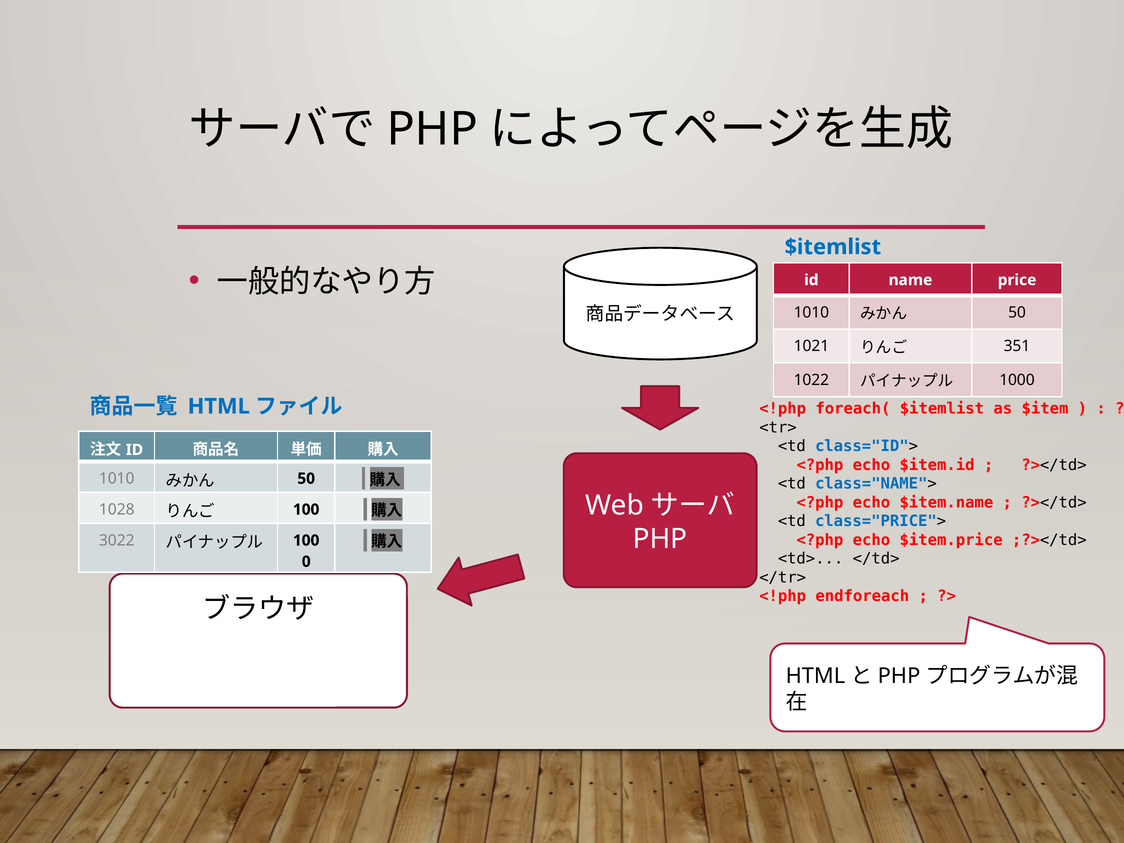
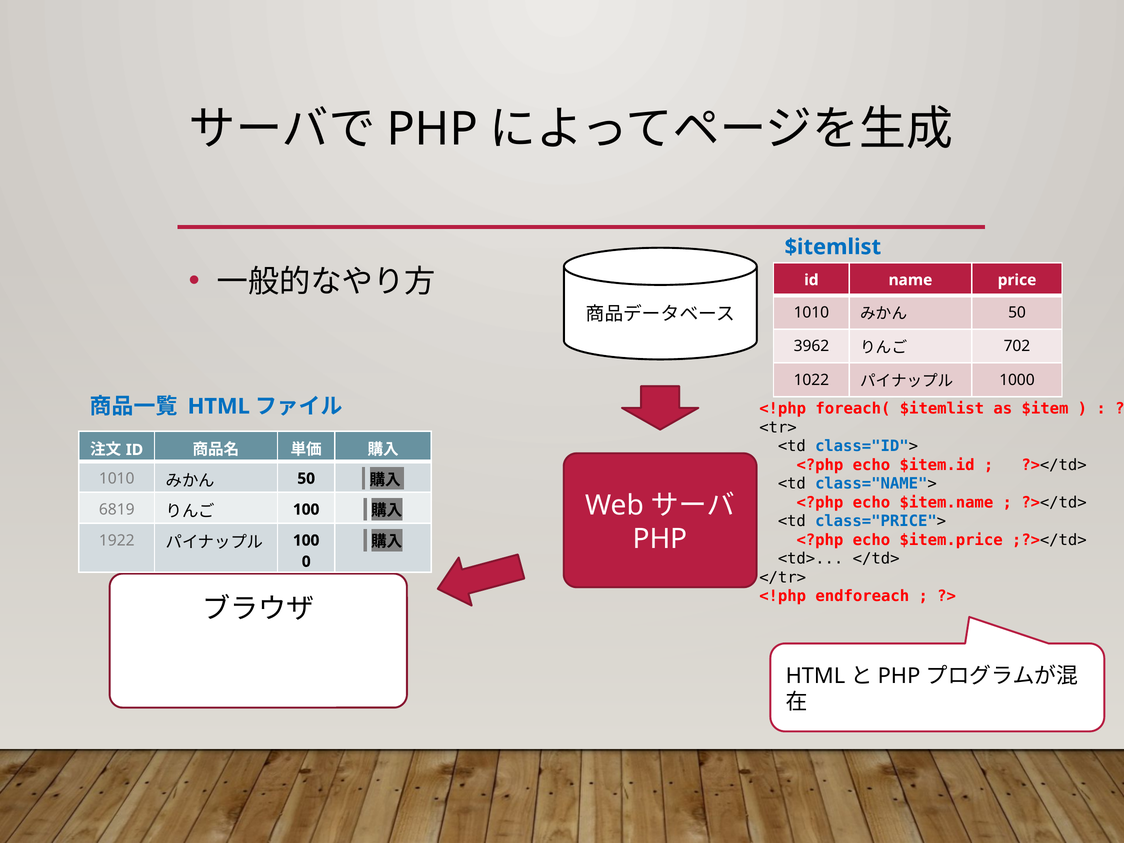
1021: 1021 -> 3962 (811, 346)
351: 351 -> 702 (1017, 346)
1028: 1028 -> 6819 (117, 510)
3022: 3022 -> 1922 (117, 540)
